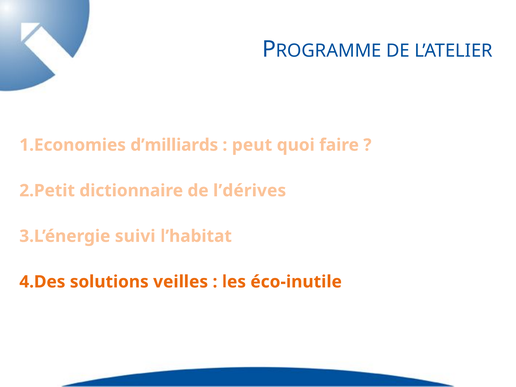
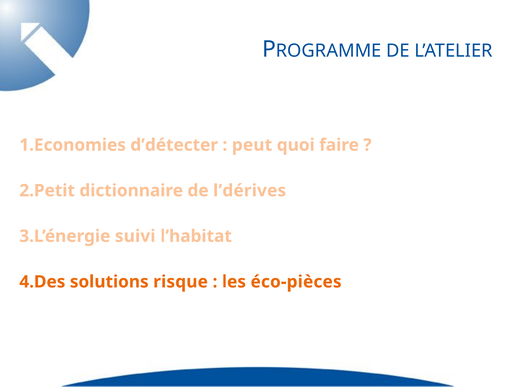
d’milliards: d’milliards -> d’détecter (174, 145)
veilles: veilles -> risque (181, 282)
éco-inutile: éco-inutile -> éco-pièces (296, 282)
